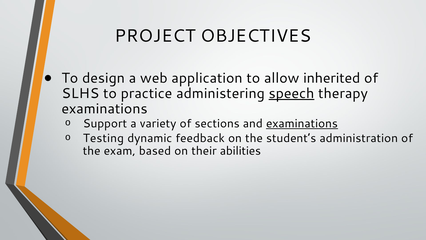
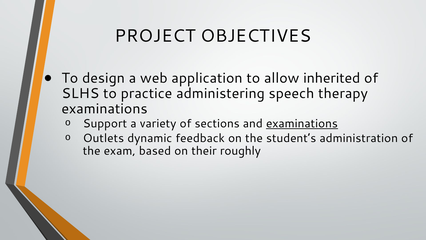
speech underline: present -> none (291, 93)
Testing: Testing -> Outlets (103, 138)
abilities: abilities -> roughly (240, 151)
